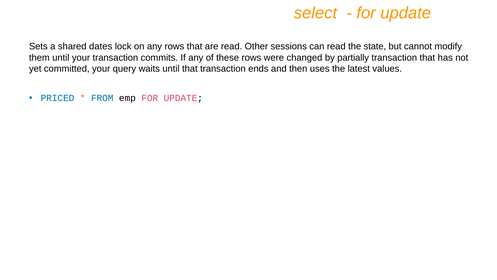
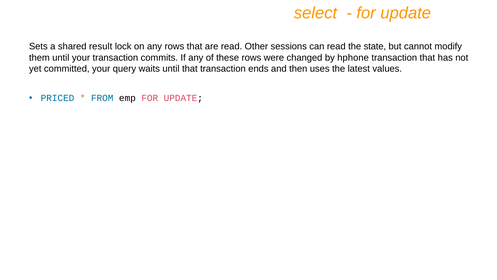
dates: dates -> result (101, 46)
partially: partially -> hphone (353, 58)
